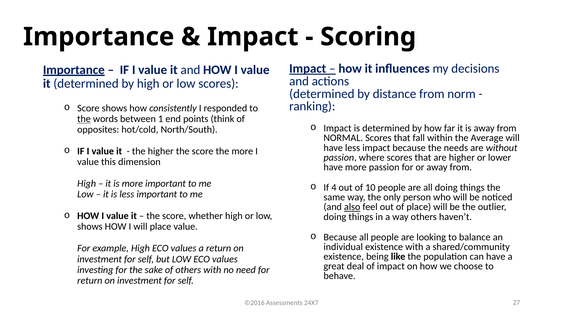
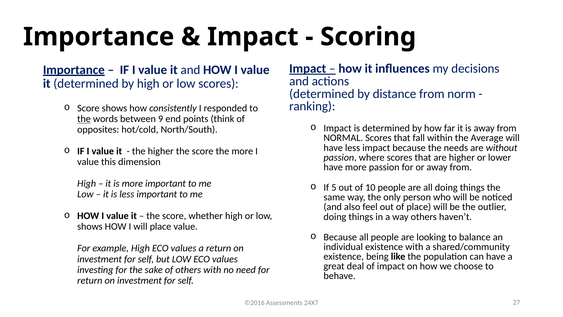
1: 1 -> 9 (161, 119)
4: 4 -> 5 (334, 187)
also underline: present -> none (352, 207)
